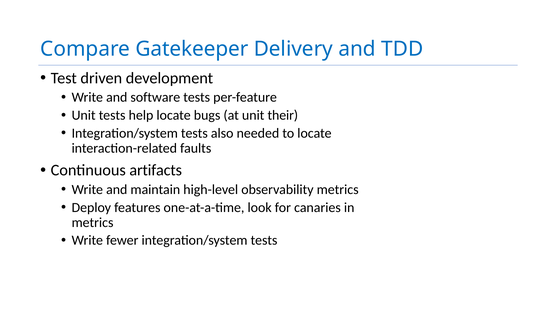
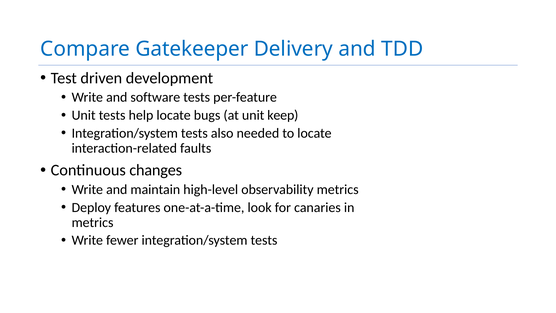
their: their -> keep (283, 115)
artifacts: artifacts -> changes (156, 170)
